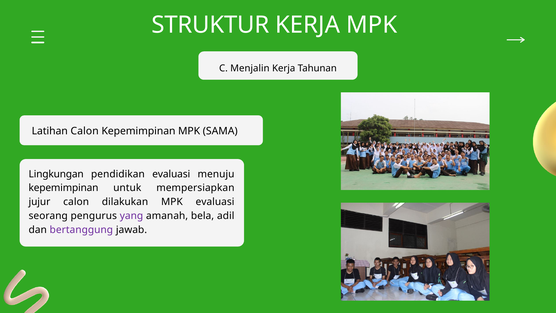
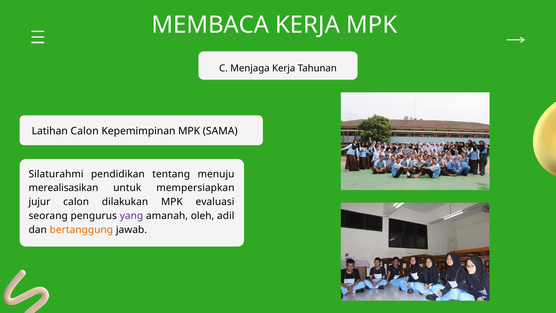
STRUKTUR: STRUKTUR -> MEMBACA (210, 25)
Menjalin: Menjalin -> Menjaga (250, 68)
Lingkungan: Lingkungan -> Silaturahmi (56, 174)
pendidikan evaluasi: evaluasi -> tentang (171, 174)
kepemimpinan: kepemimpinan -> merealisasikan (63, 188)
bela: bela -> oleh (203, 216)
bertanggung colour: purple -> orange (81, 230)
